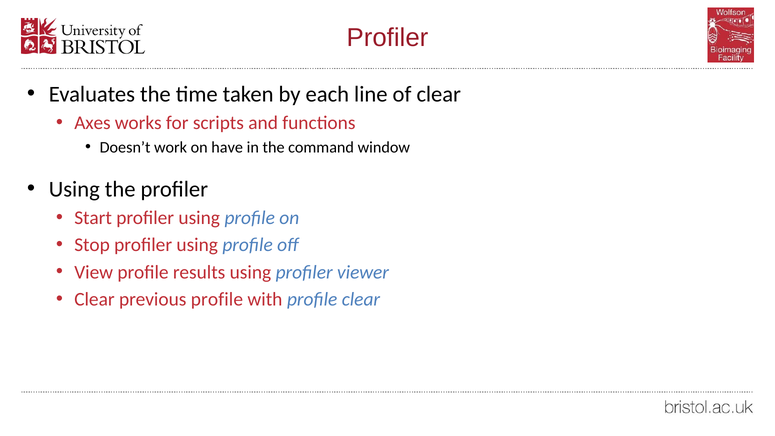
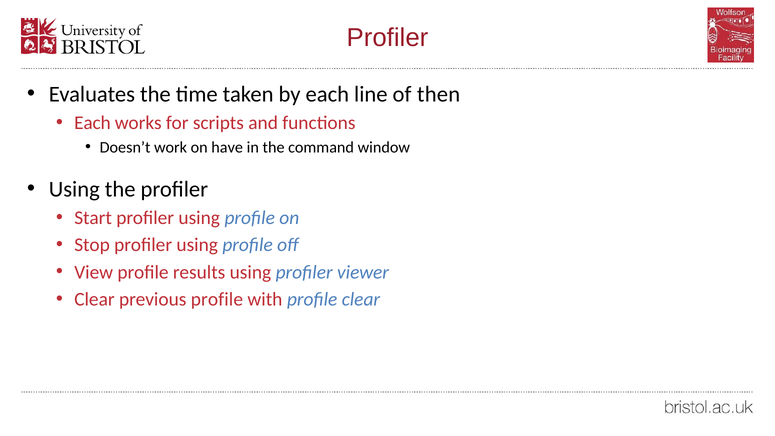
of clear: clear -> then (439, 94)
Axes: Axes -> Each (92, 123)
